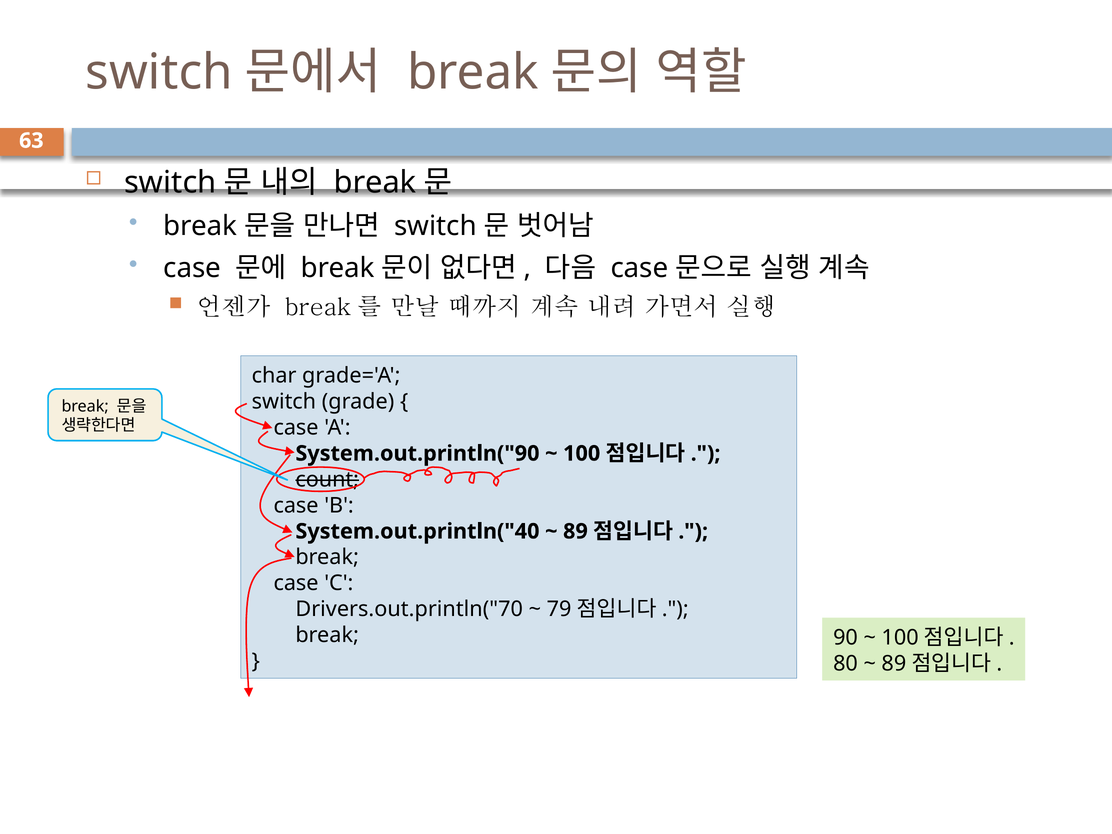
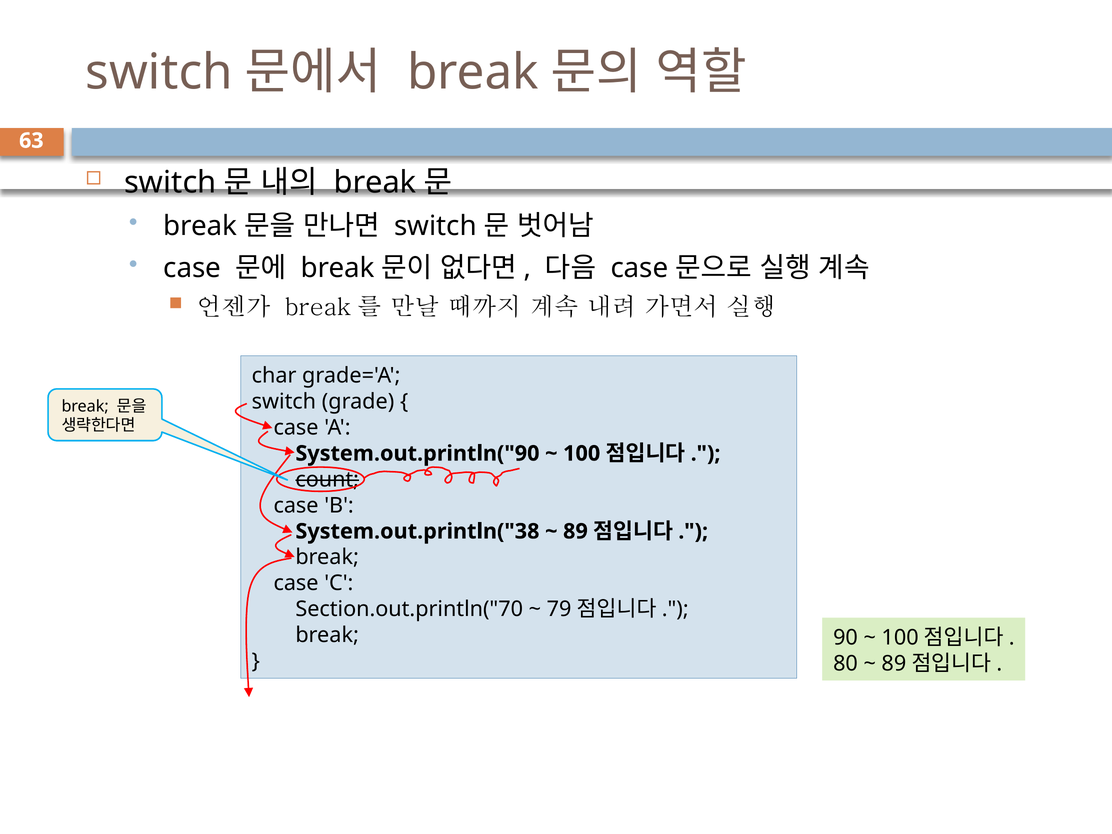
System.out.println("40: System.out.println("40 -> System.out.println("38 (417, 531)
Drivers.out.println("70: Drivers.out.println("70 -> Section.out.println("70 (409, 609)
